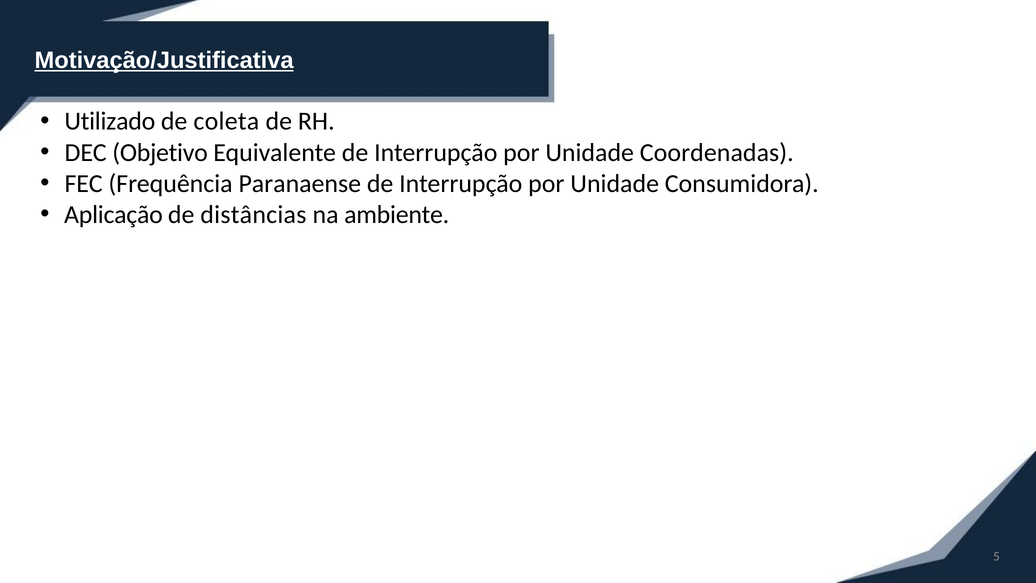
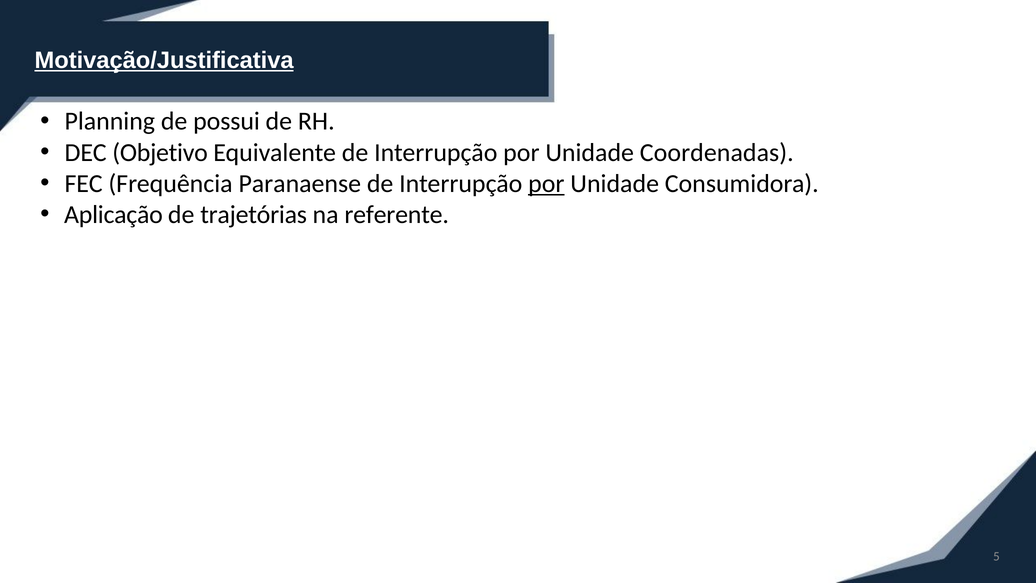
Utilizado: Utilizado -> Planning (110, 121)
coleta: coleta -> possui (227, 121)
por underline: none -> present (546, 184)
distâncias: distâncias -> trajetórias (254, 215)
ambiente: ambiente -> referente (397, 215)
